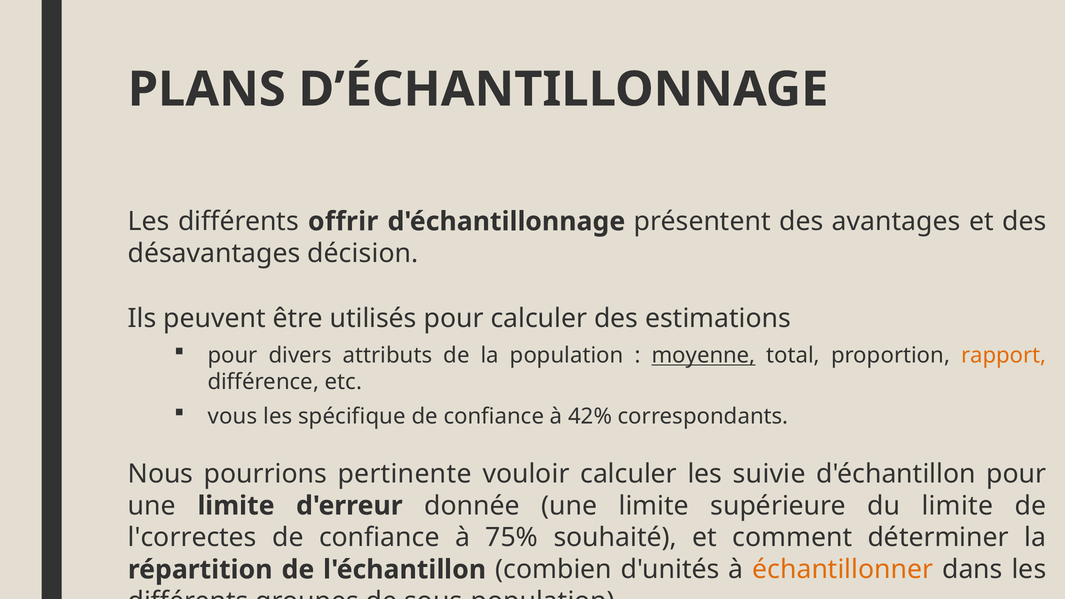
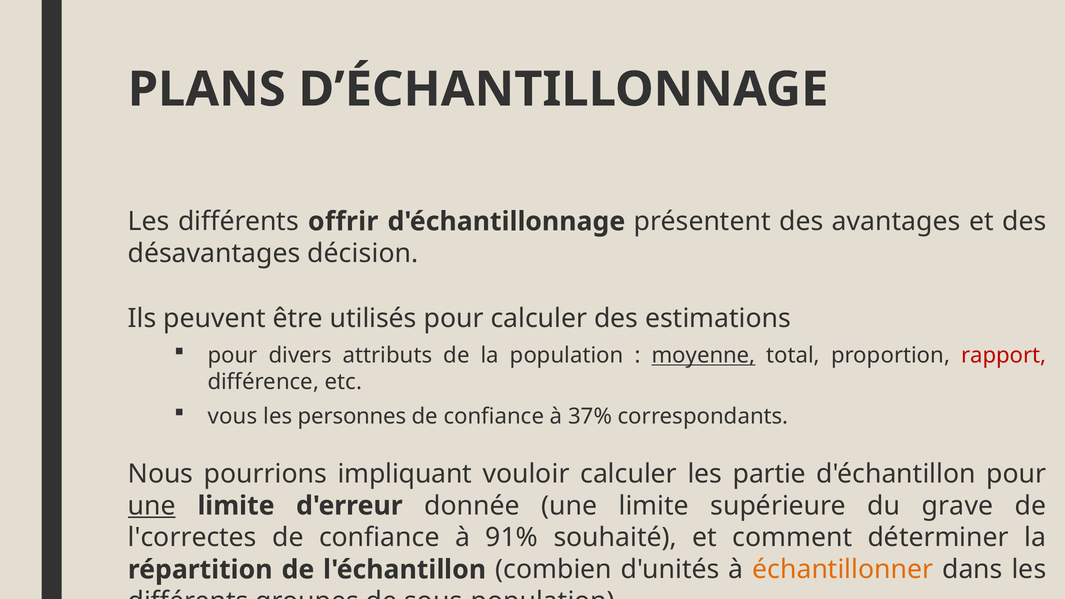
rapport colour: orange -> red (1004, 355)
spécifique: spécifique -> personnes (352, 417)
42%: 42% -> 37% (590, 417)
pertinente: pertinente -> impliquant (405, 474)
suivie: suivie -> partie (769, 474)
une underline: none -> present (152, 506)
du limite: limite -> grave (957, 506)
75%: 75% -> 91% (512, 538)
